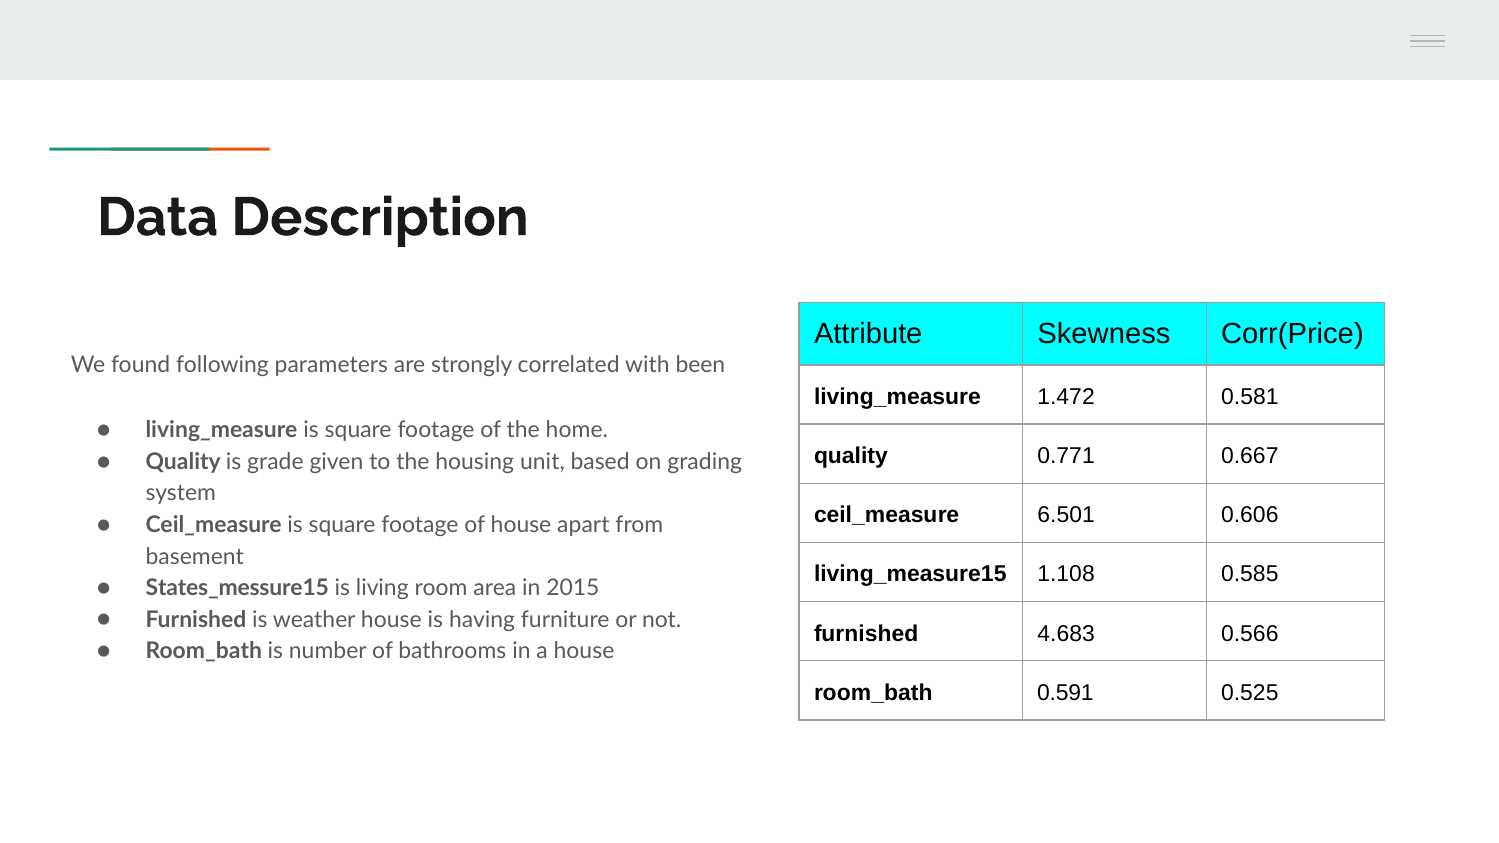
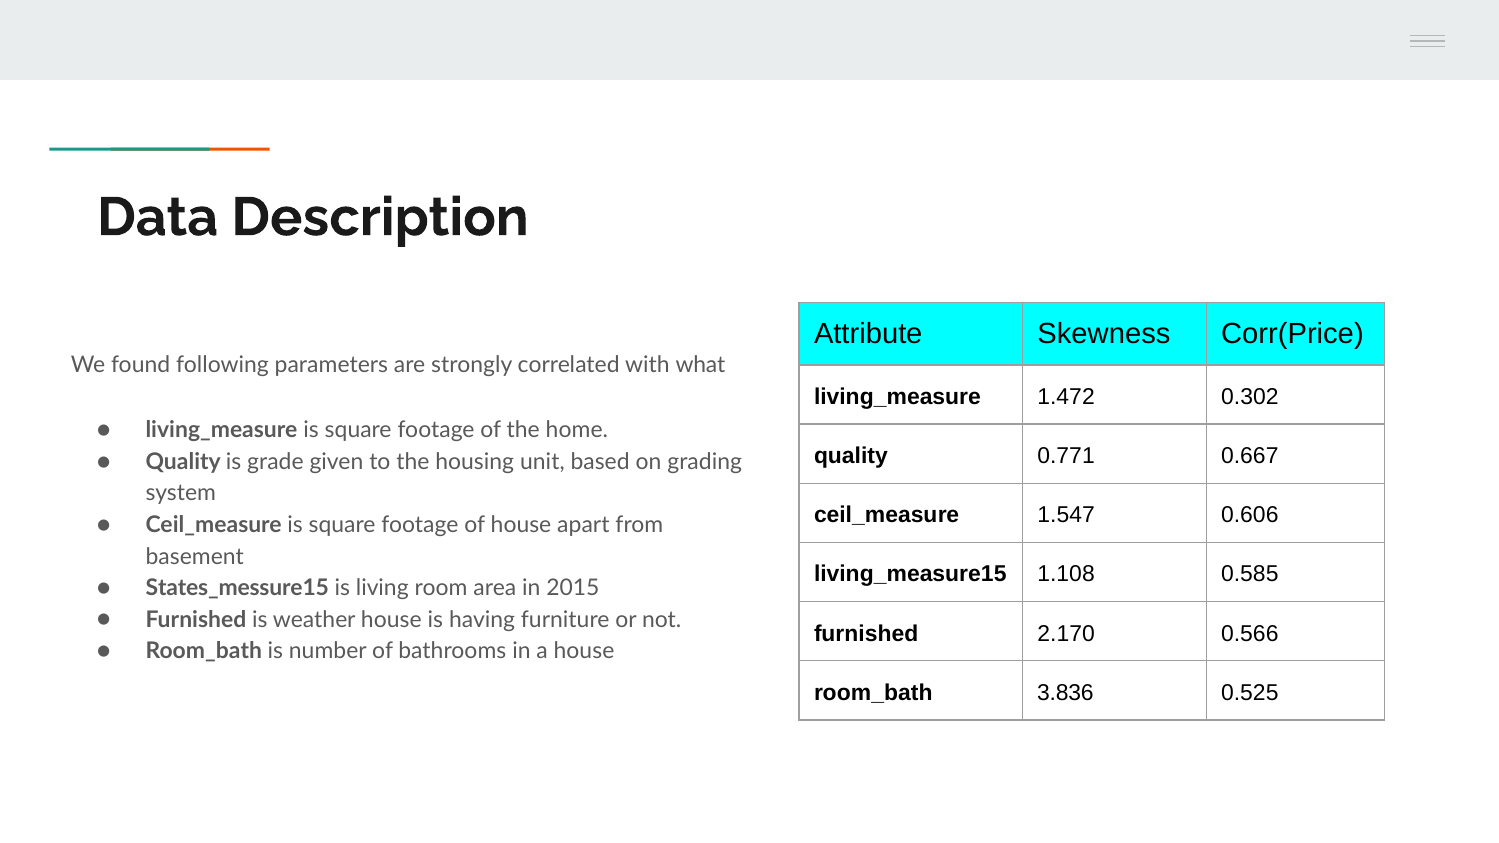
been: been -> what (700, 365)
0.581: 0.581 -> 0.302 (1250, 397)
6.501: 6.501 -> 1.547 (1066, 515)
4.683: 4.683 -> 2.170 (1066, 634)
0.591: 0.591 -> 3.836 (1065, 693)
